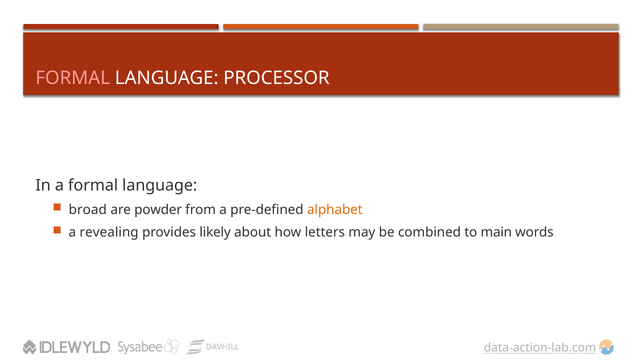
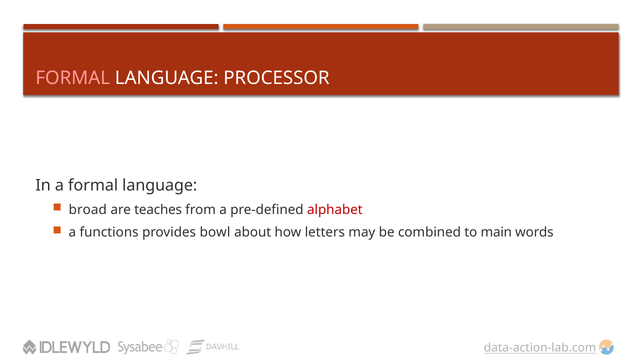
powder: powder -> teaches (158, 210)
alphabet colour: orange -> red (335, 210)
revealing: revealing -> functions (109, 233)
likely: likely -> bowl (215, 233)
